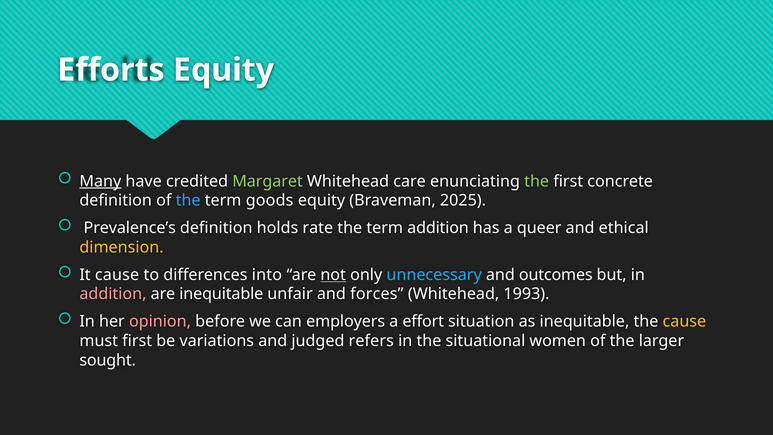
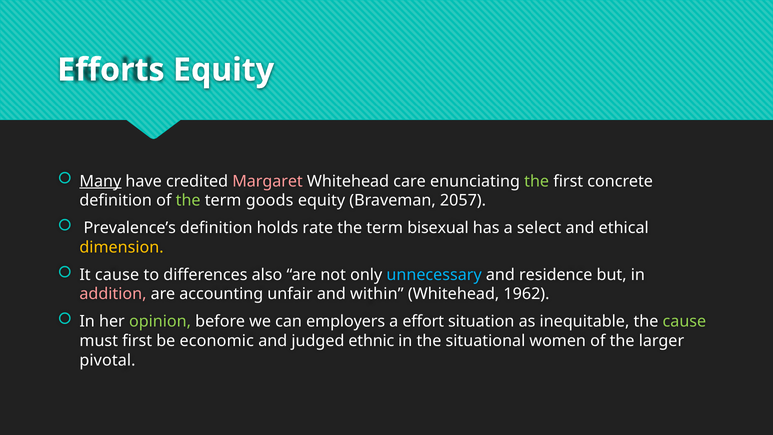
Margaret colour: light green -> pink (268, 181)
the colour: light blue -> light green (188, 201)
2025: 2025 -> 2057 (463, 201)
term addition: addition -> bisexual (438, 228)
queer: queer -> select (539, 228)
into: into -> also (267, 275)
not underline: present -> none (333, 275)
outcomes: outcomes -> residence (556, 275)
are inequitable: inequitable -> accounting (221, 294)
forces: forces -> within (377, 294)
1993: 1993 -> 1962 (526, 294)
opinion colour: pink -> light green (160, 321)
cause colour: yellow -> light green (684, 321)
variations: variations -> economic (217, 341)
refers: refers -> ethnic (371, 341)
sought: sought -> pivotal (107, 360)
